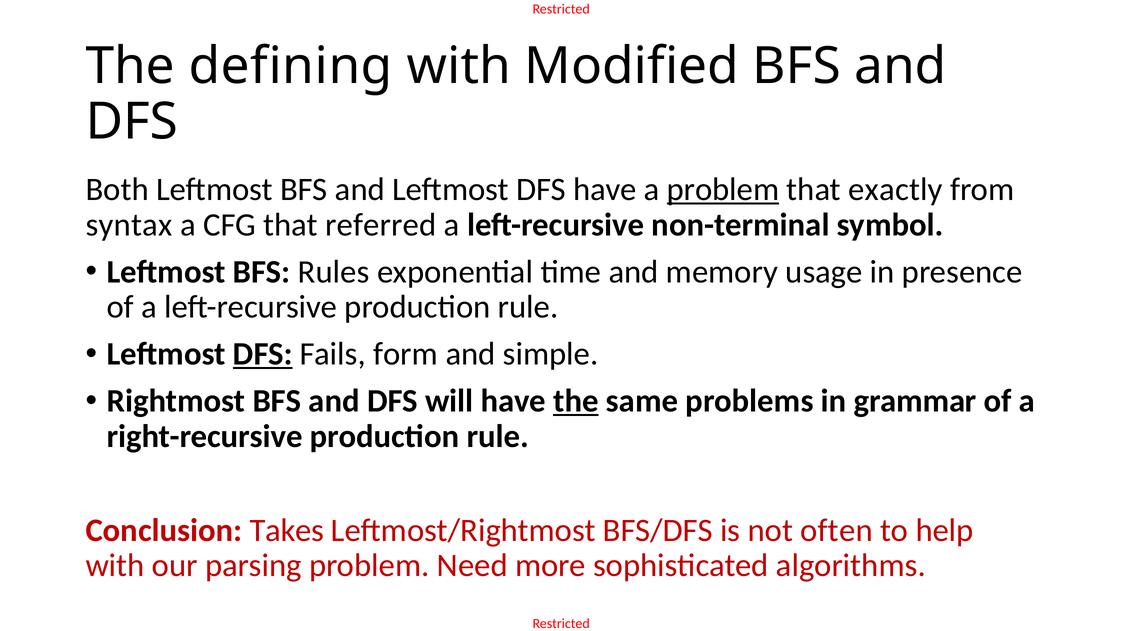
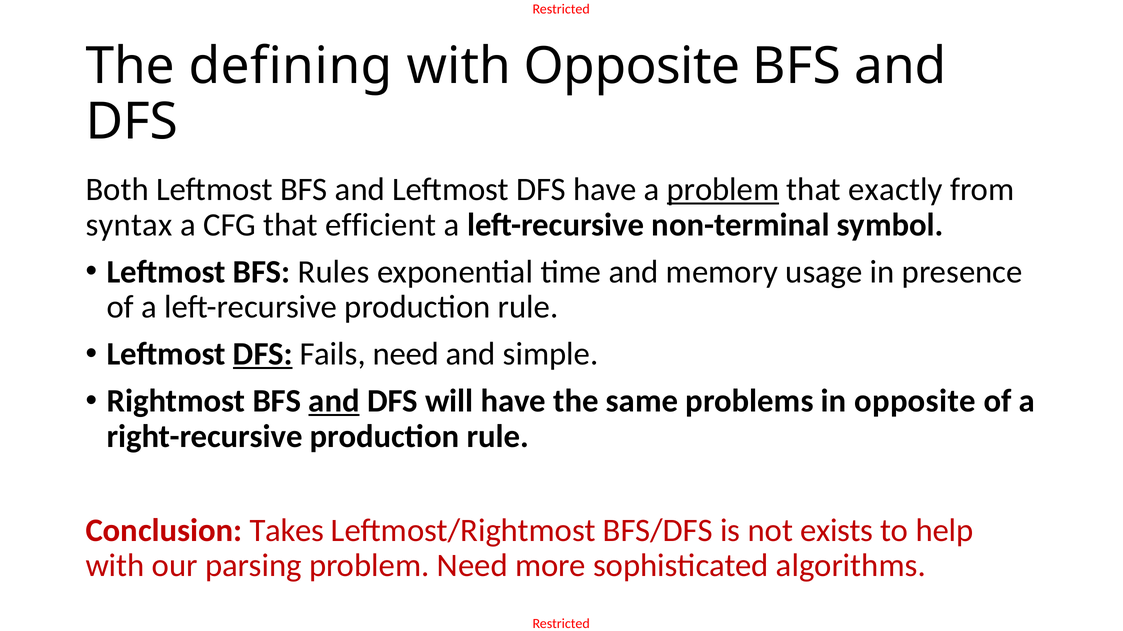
with Modified: Modified -> Opposite (632, 67)
referred: referred -> efficient (381, 225)
Fails form: form -> need (406, 354)
and underline: none -> present (334, 401)
the underline: present -> none (576, 401)
in grammar: grammar -> opposite (915, 401)
often: often -> exists (837, 531)
